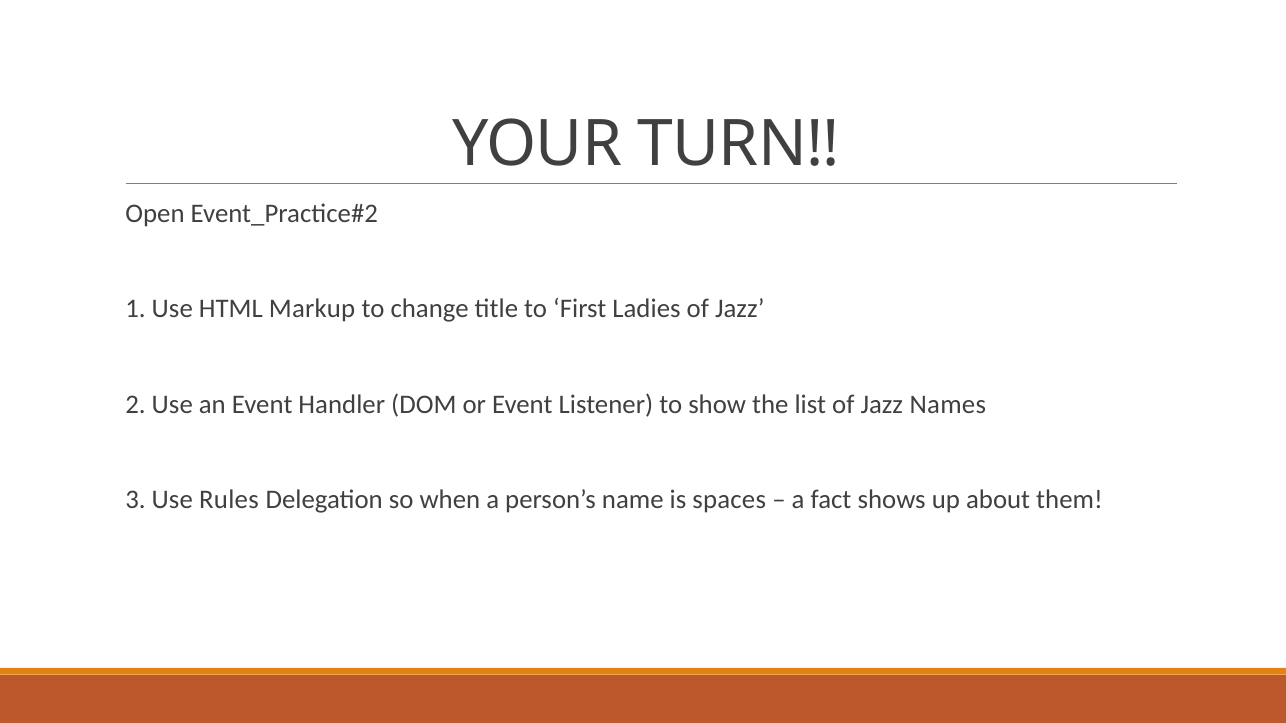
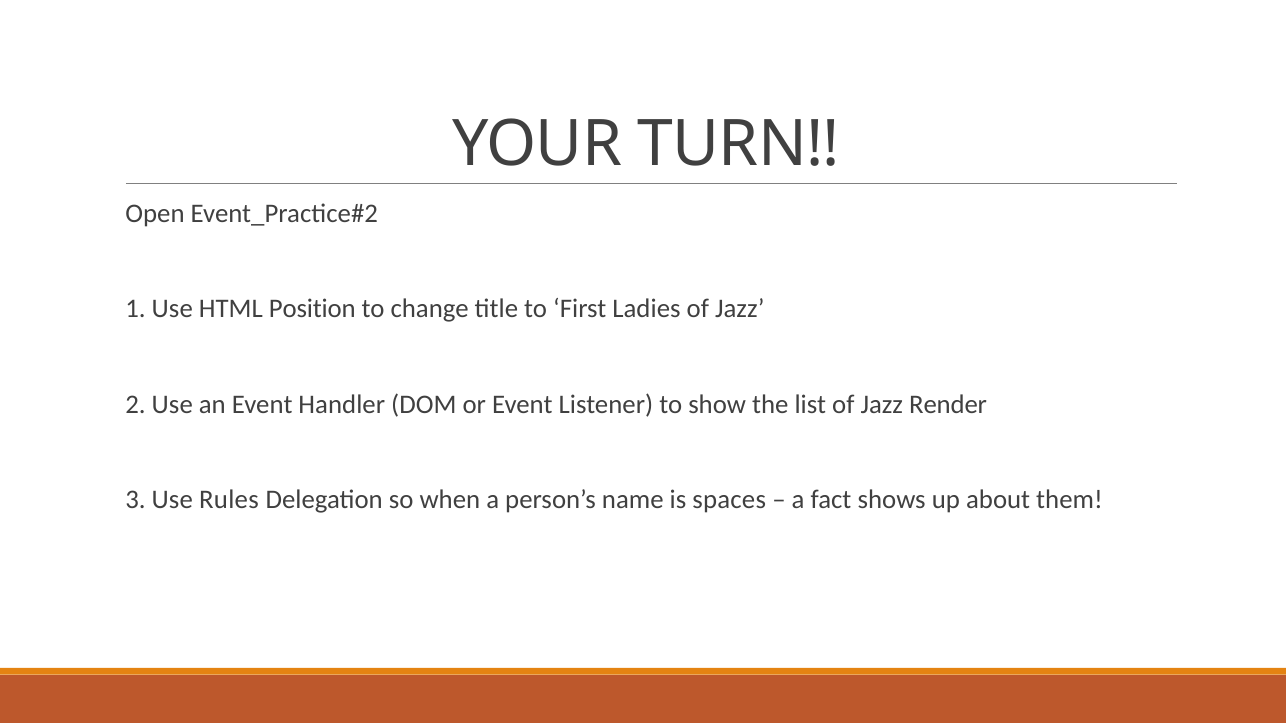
Markup: Markup -> Position (312, 309)
Names: Names -> Render (948, 405)
